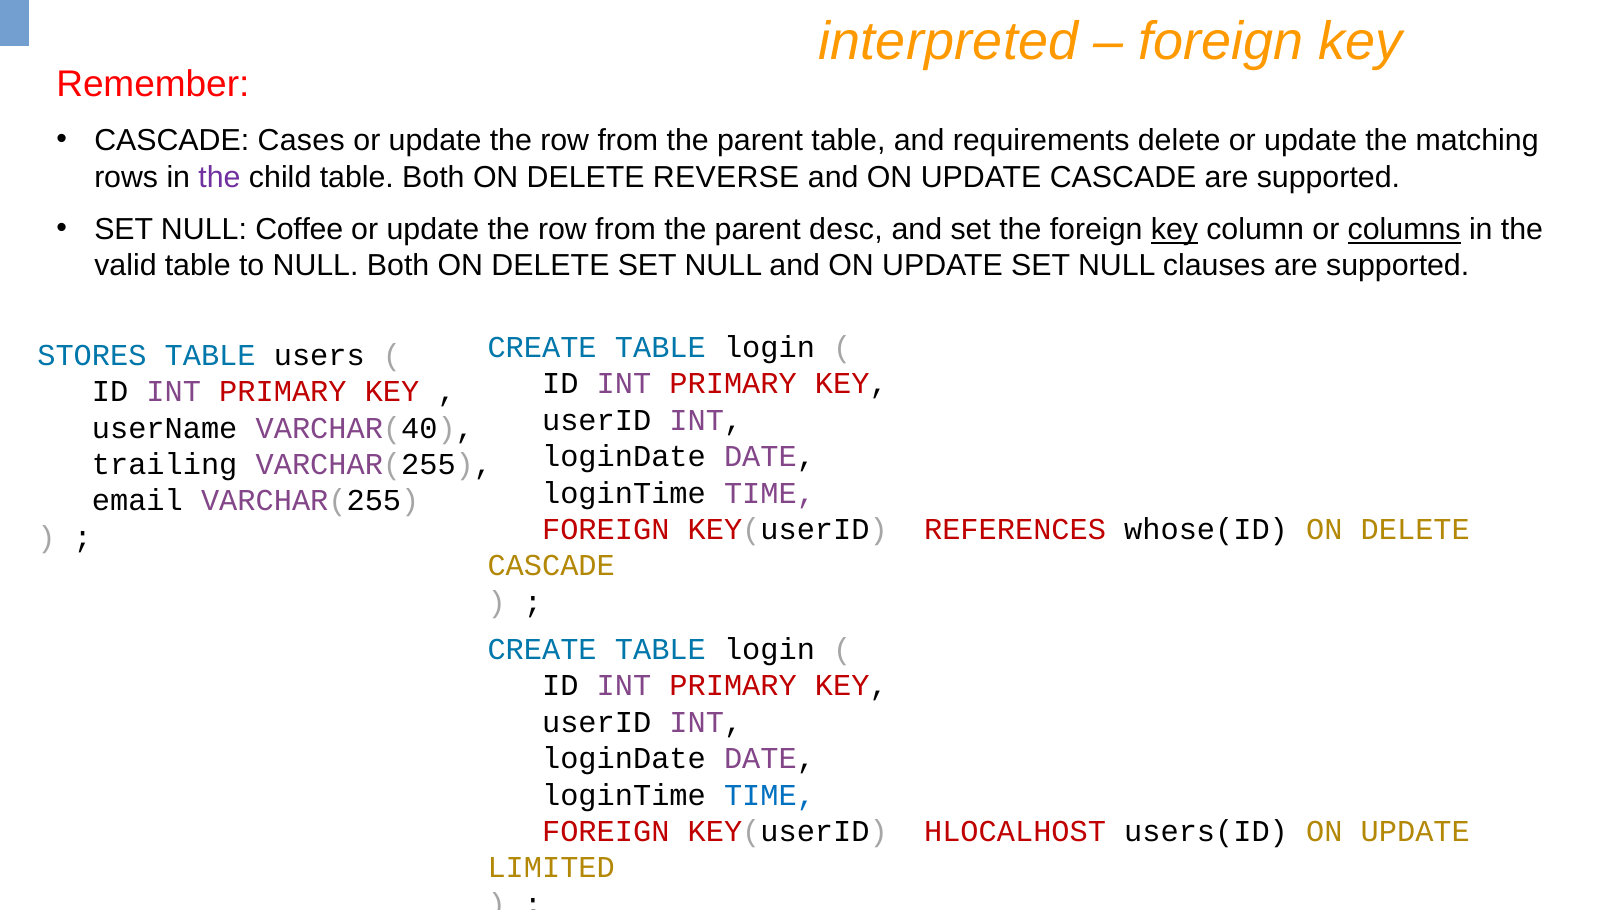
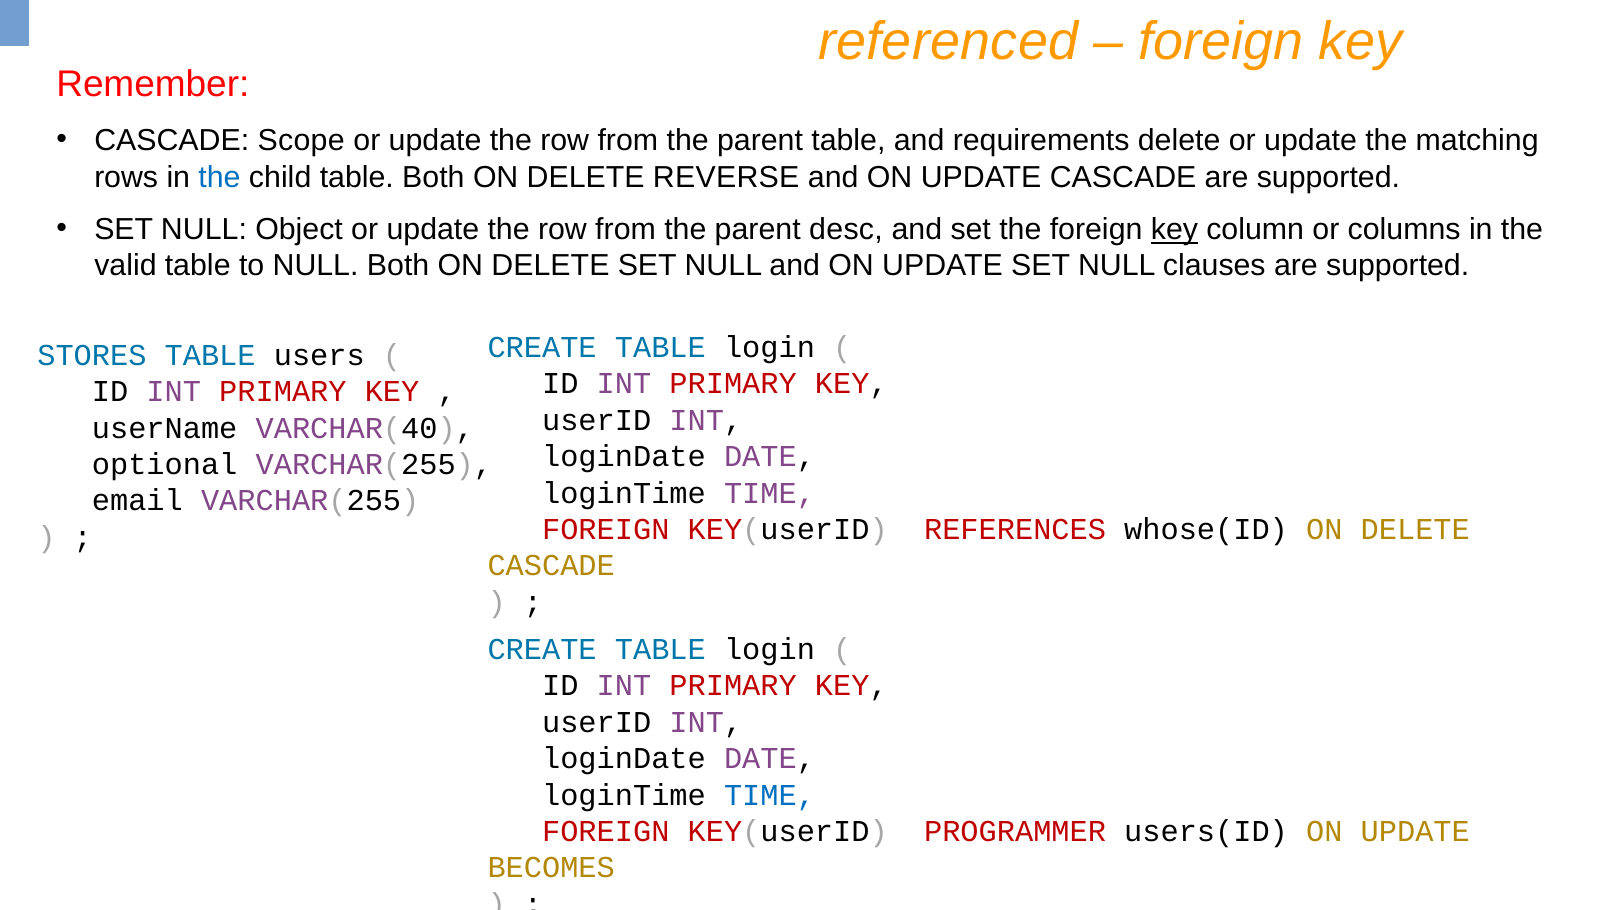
interpreted: interpreted -> referenced (948, 42)
Cases: Cases -> Scope (301, 141)
the colour: purple -> blue (220, 177)
Coffee: Coffee -> Object (299, 229)
columns underline: present -> none (1404, 229)
trailing: trailing -> optional (165, 464)
HLOCALHOST: HLOCALHOST -> PROGRAMMER (1015, 831)
LIMITED: LIMITED -> BECOMES (551, 868)
